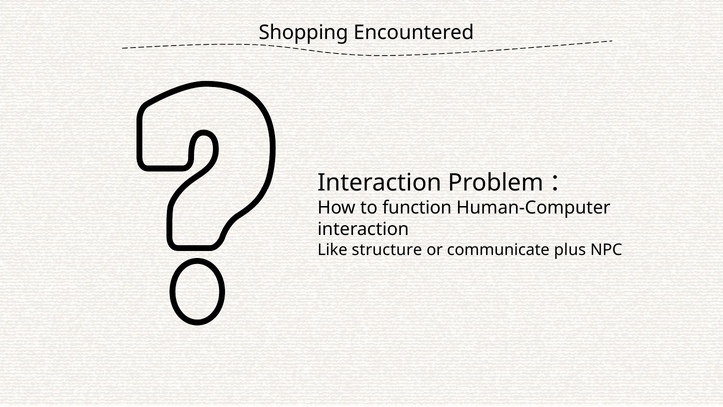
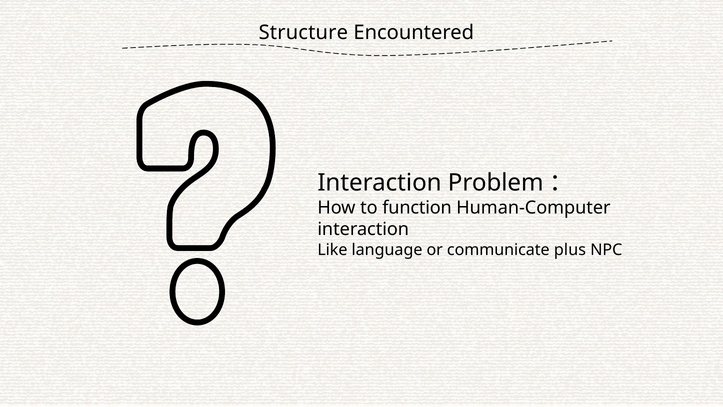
Shopping: Shopping -> Structure (303, 32)
structure: structure -> language (387, 250)
